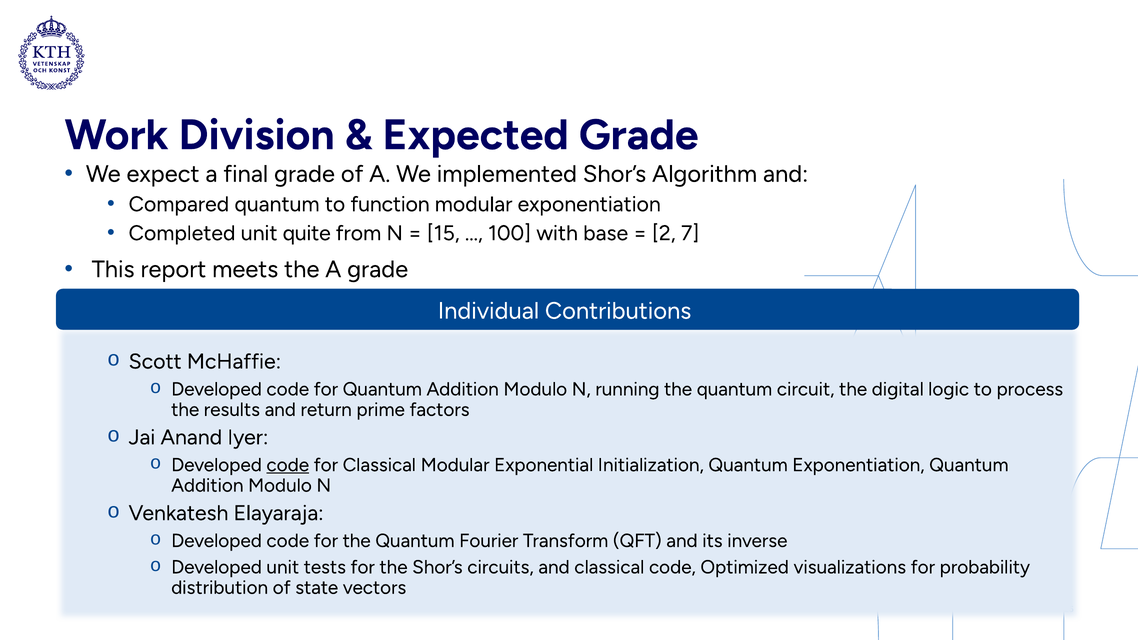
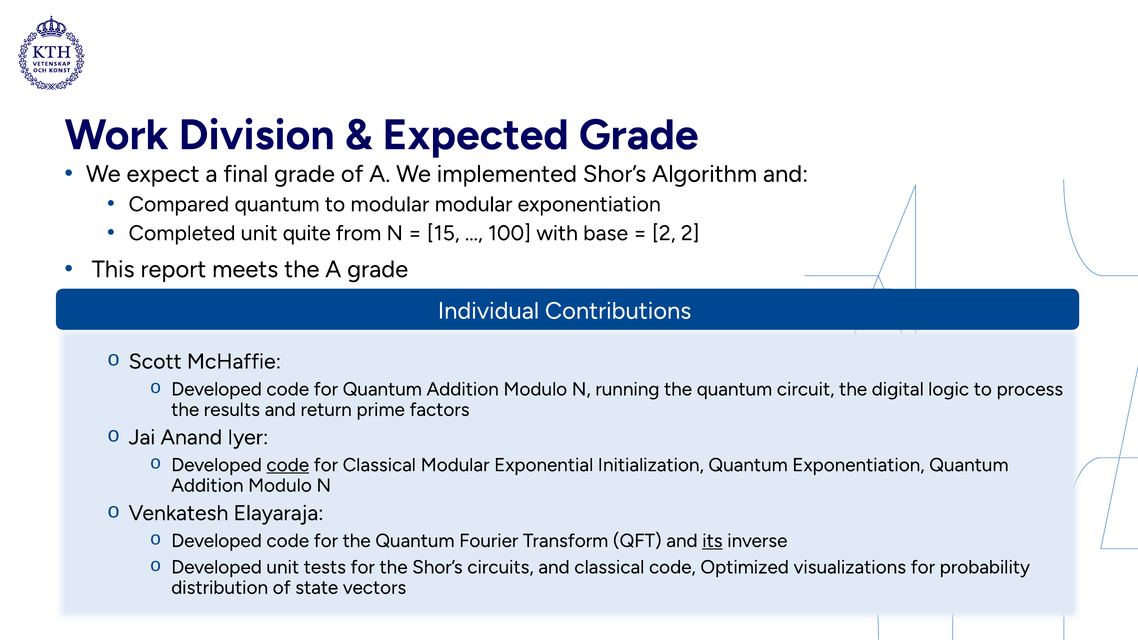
to function: function -> modular (390, 204)
2 7: 7 -> 2 (690, 233)
its underline: none -> present (712, 541)
